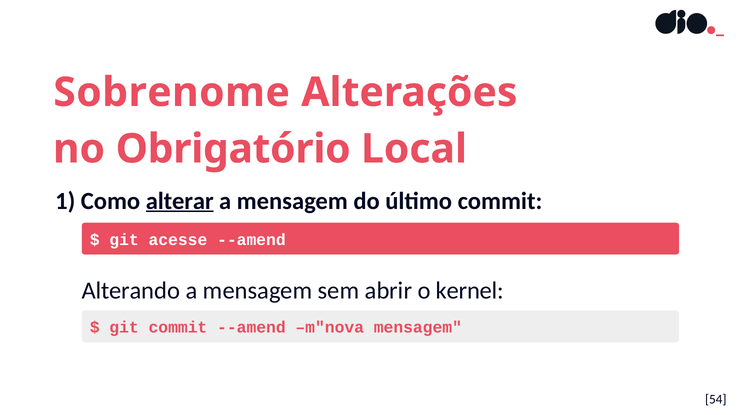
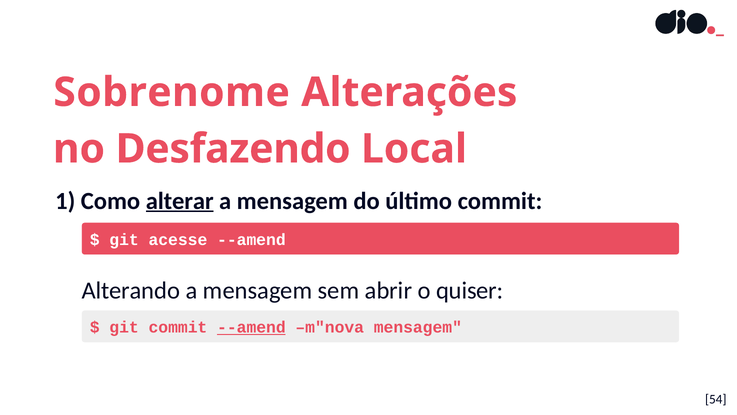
Obrigatório: Obrigatório -> Desfazendo (233, 149)
kernel: kernel -> quiser (470, 290)
--amend underline: none -> present (251, 327)
